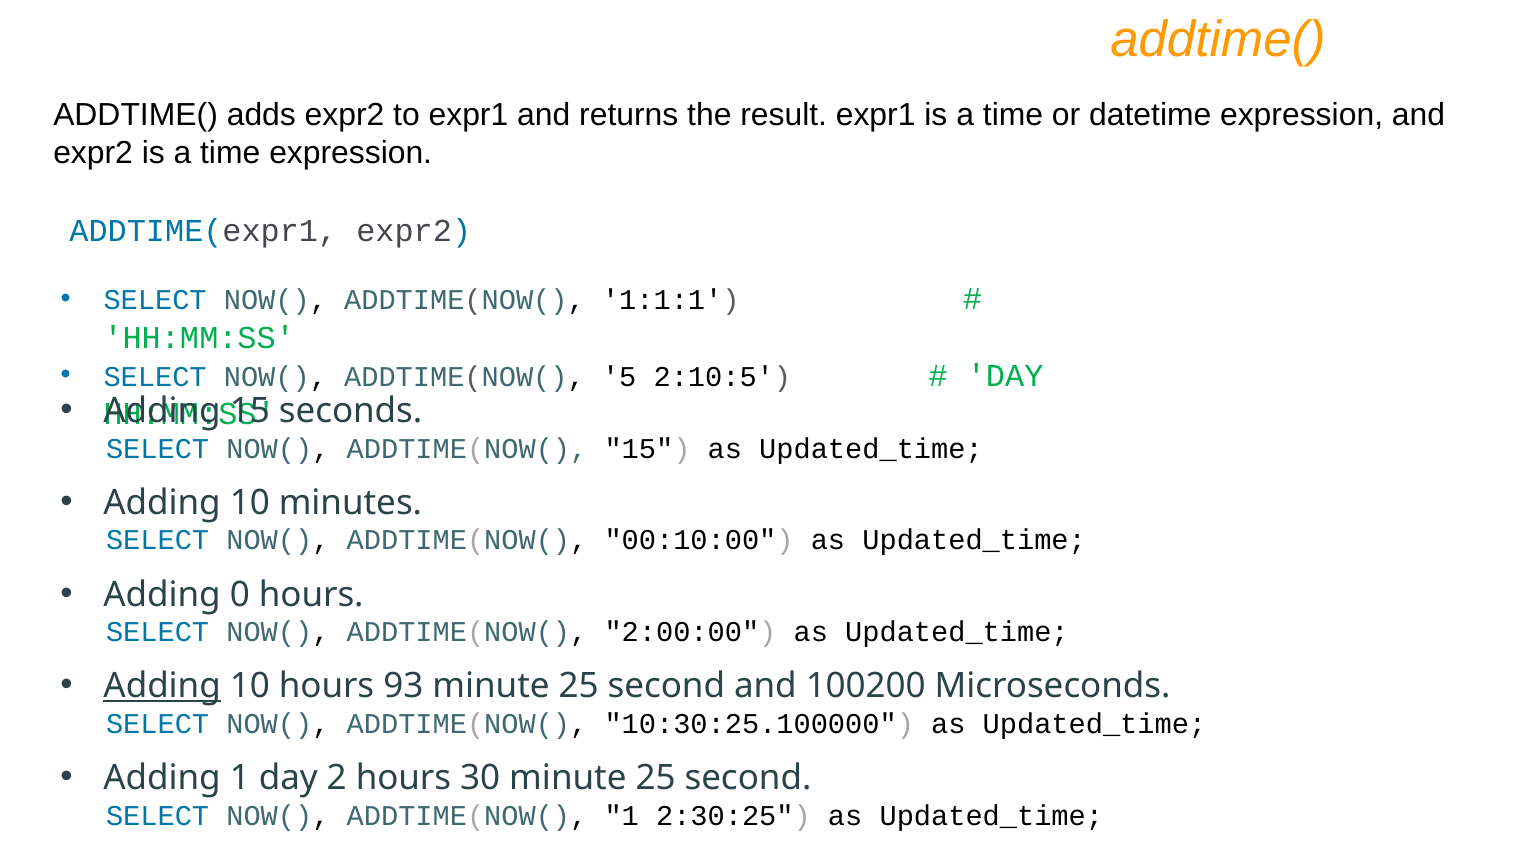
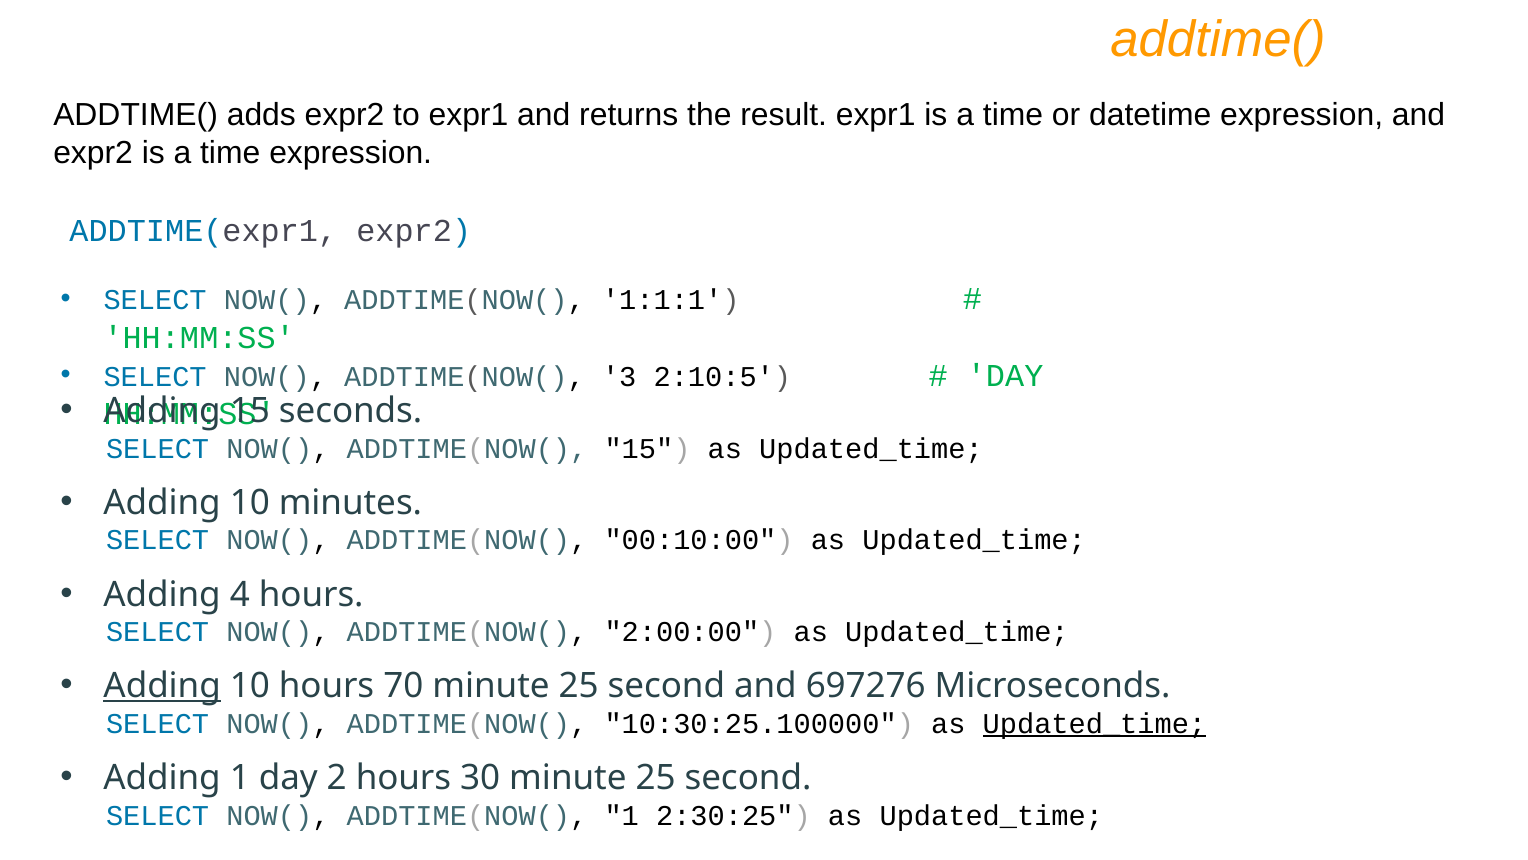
5: 5 -> 3 (619, 377)
0: 0 -> 4 (240, 594)
93: 93 -> 70 (403, 686)
100200: 100200 -> 697276 (866, 686)
Updated_time underline: none -> present (1094, 723)
